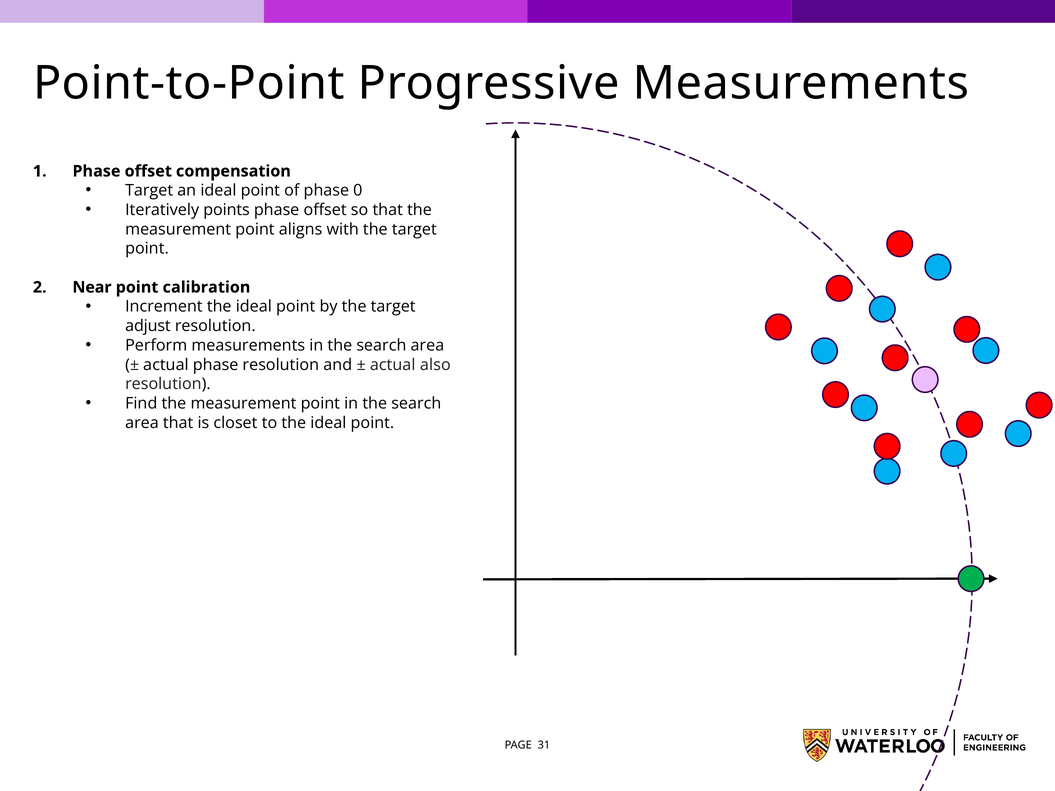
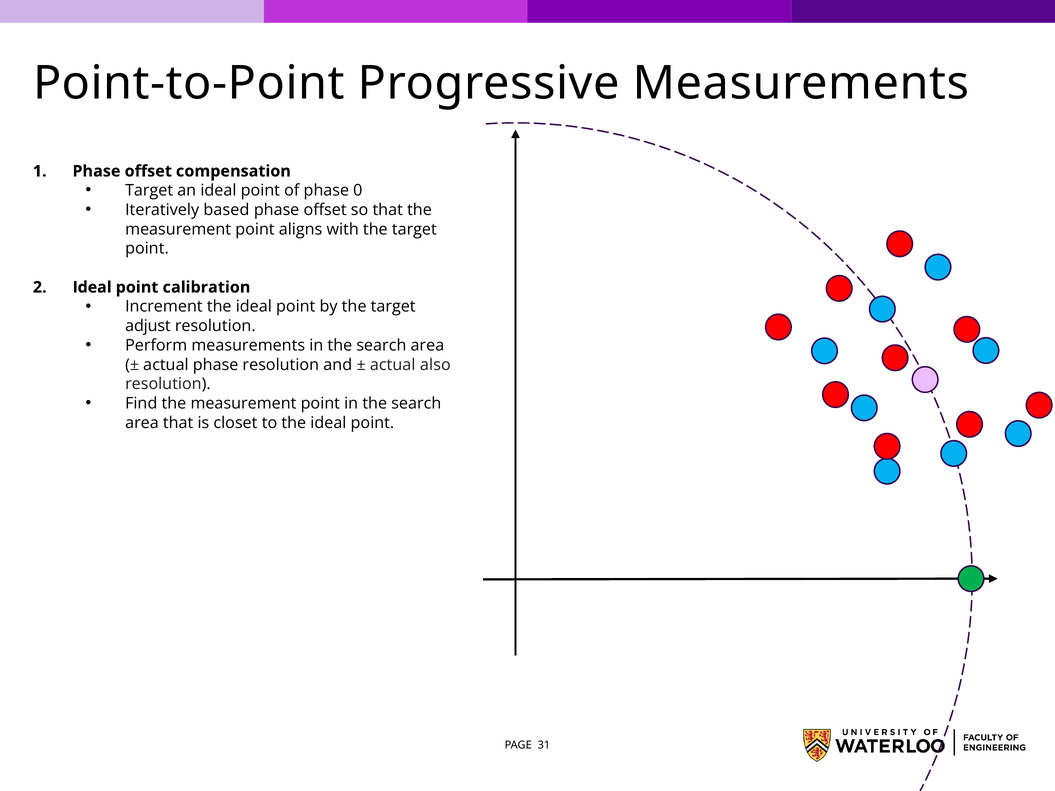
points: points -> based (226, 210)
Near: Near -> Ideal (92, 287)
